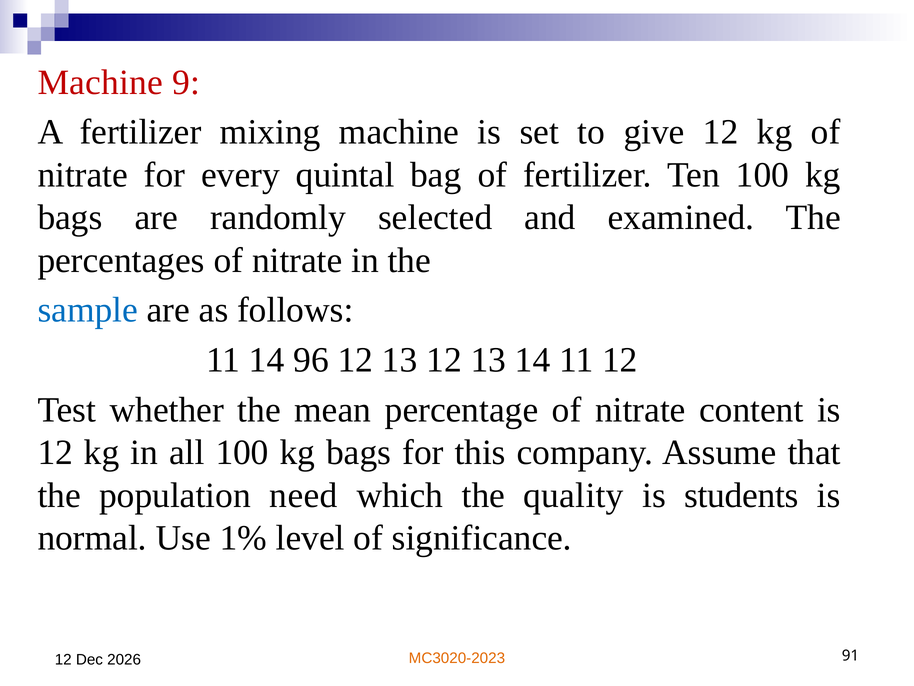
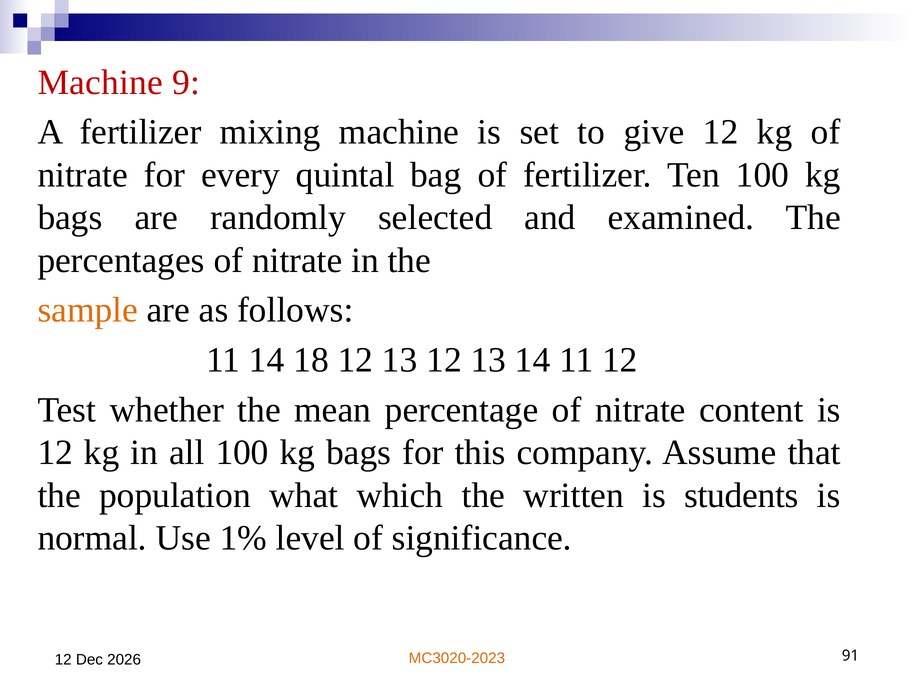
sample colour: blue -> orange (88, 310)
96: 96 -> 18 (311, 360)
need: need -> what (304, 495)
quality: quality -> written (574, 495)
